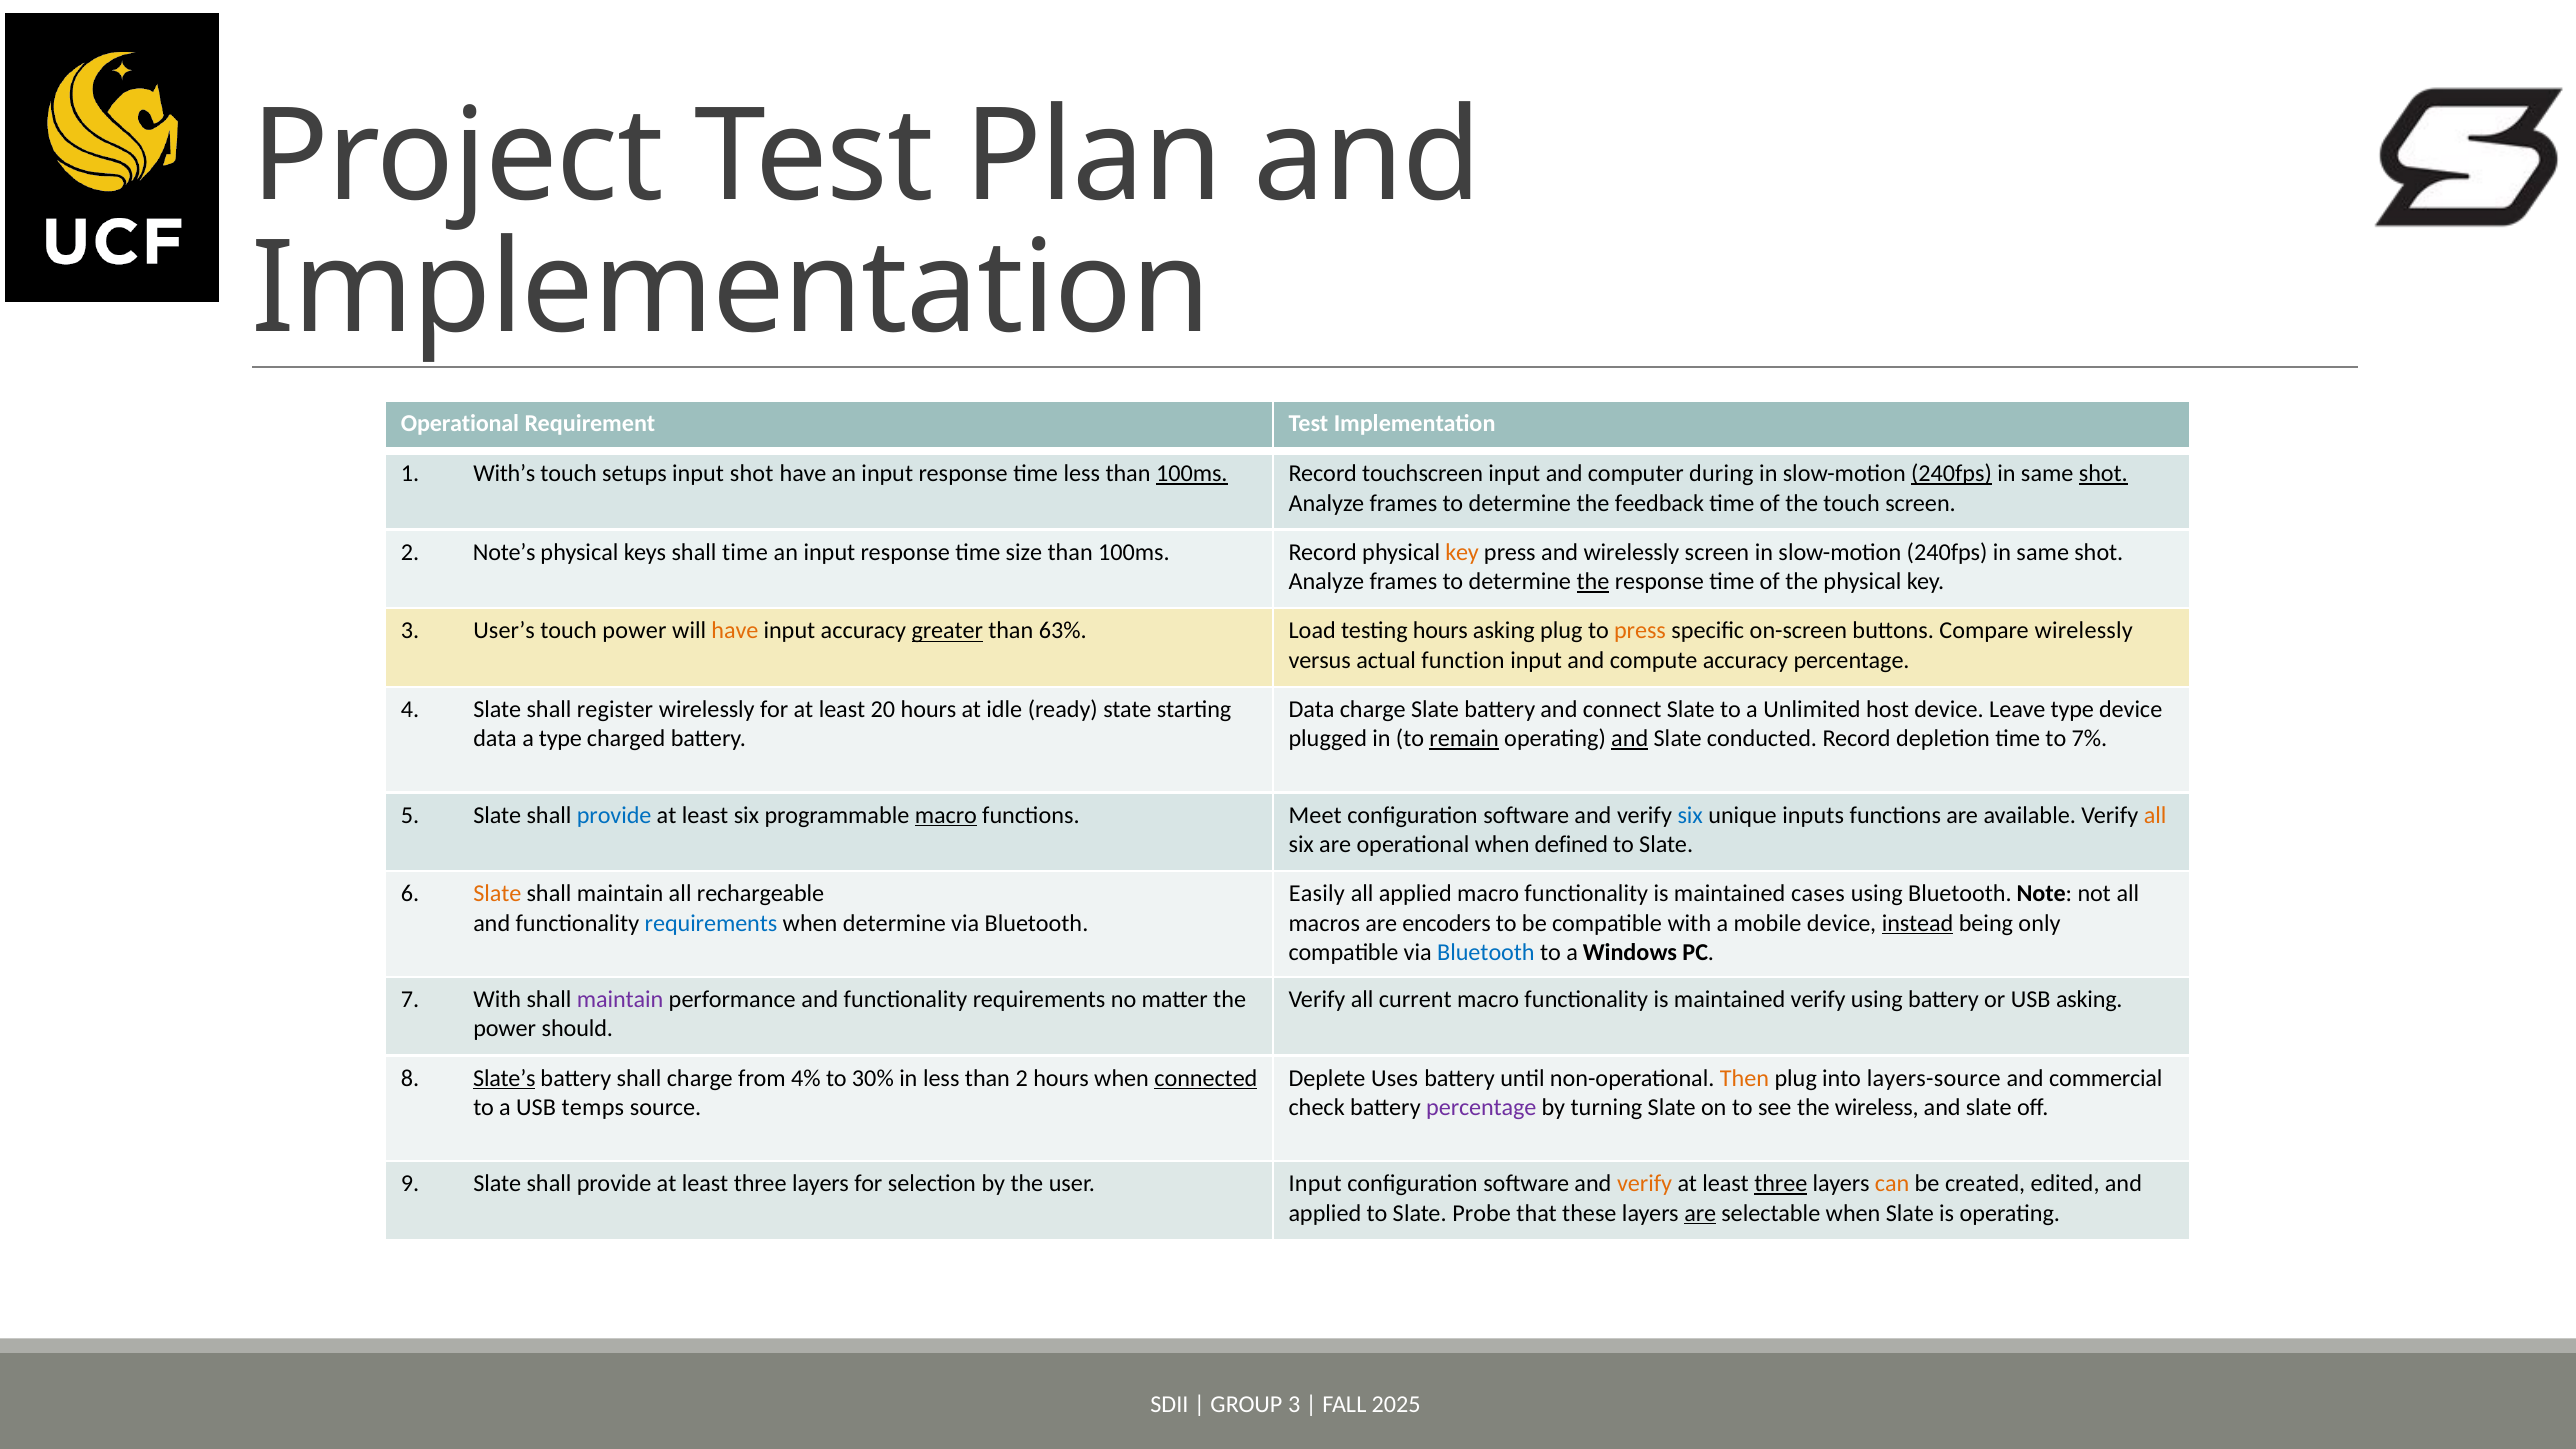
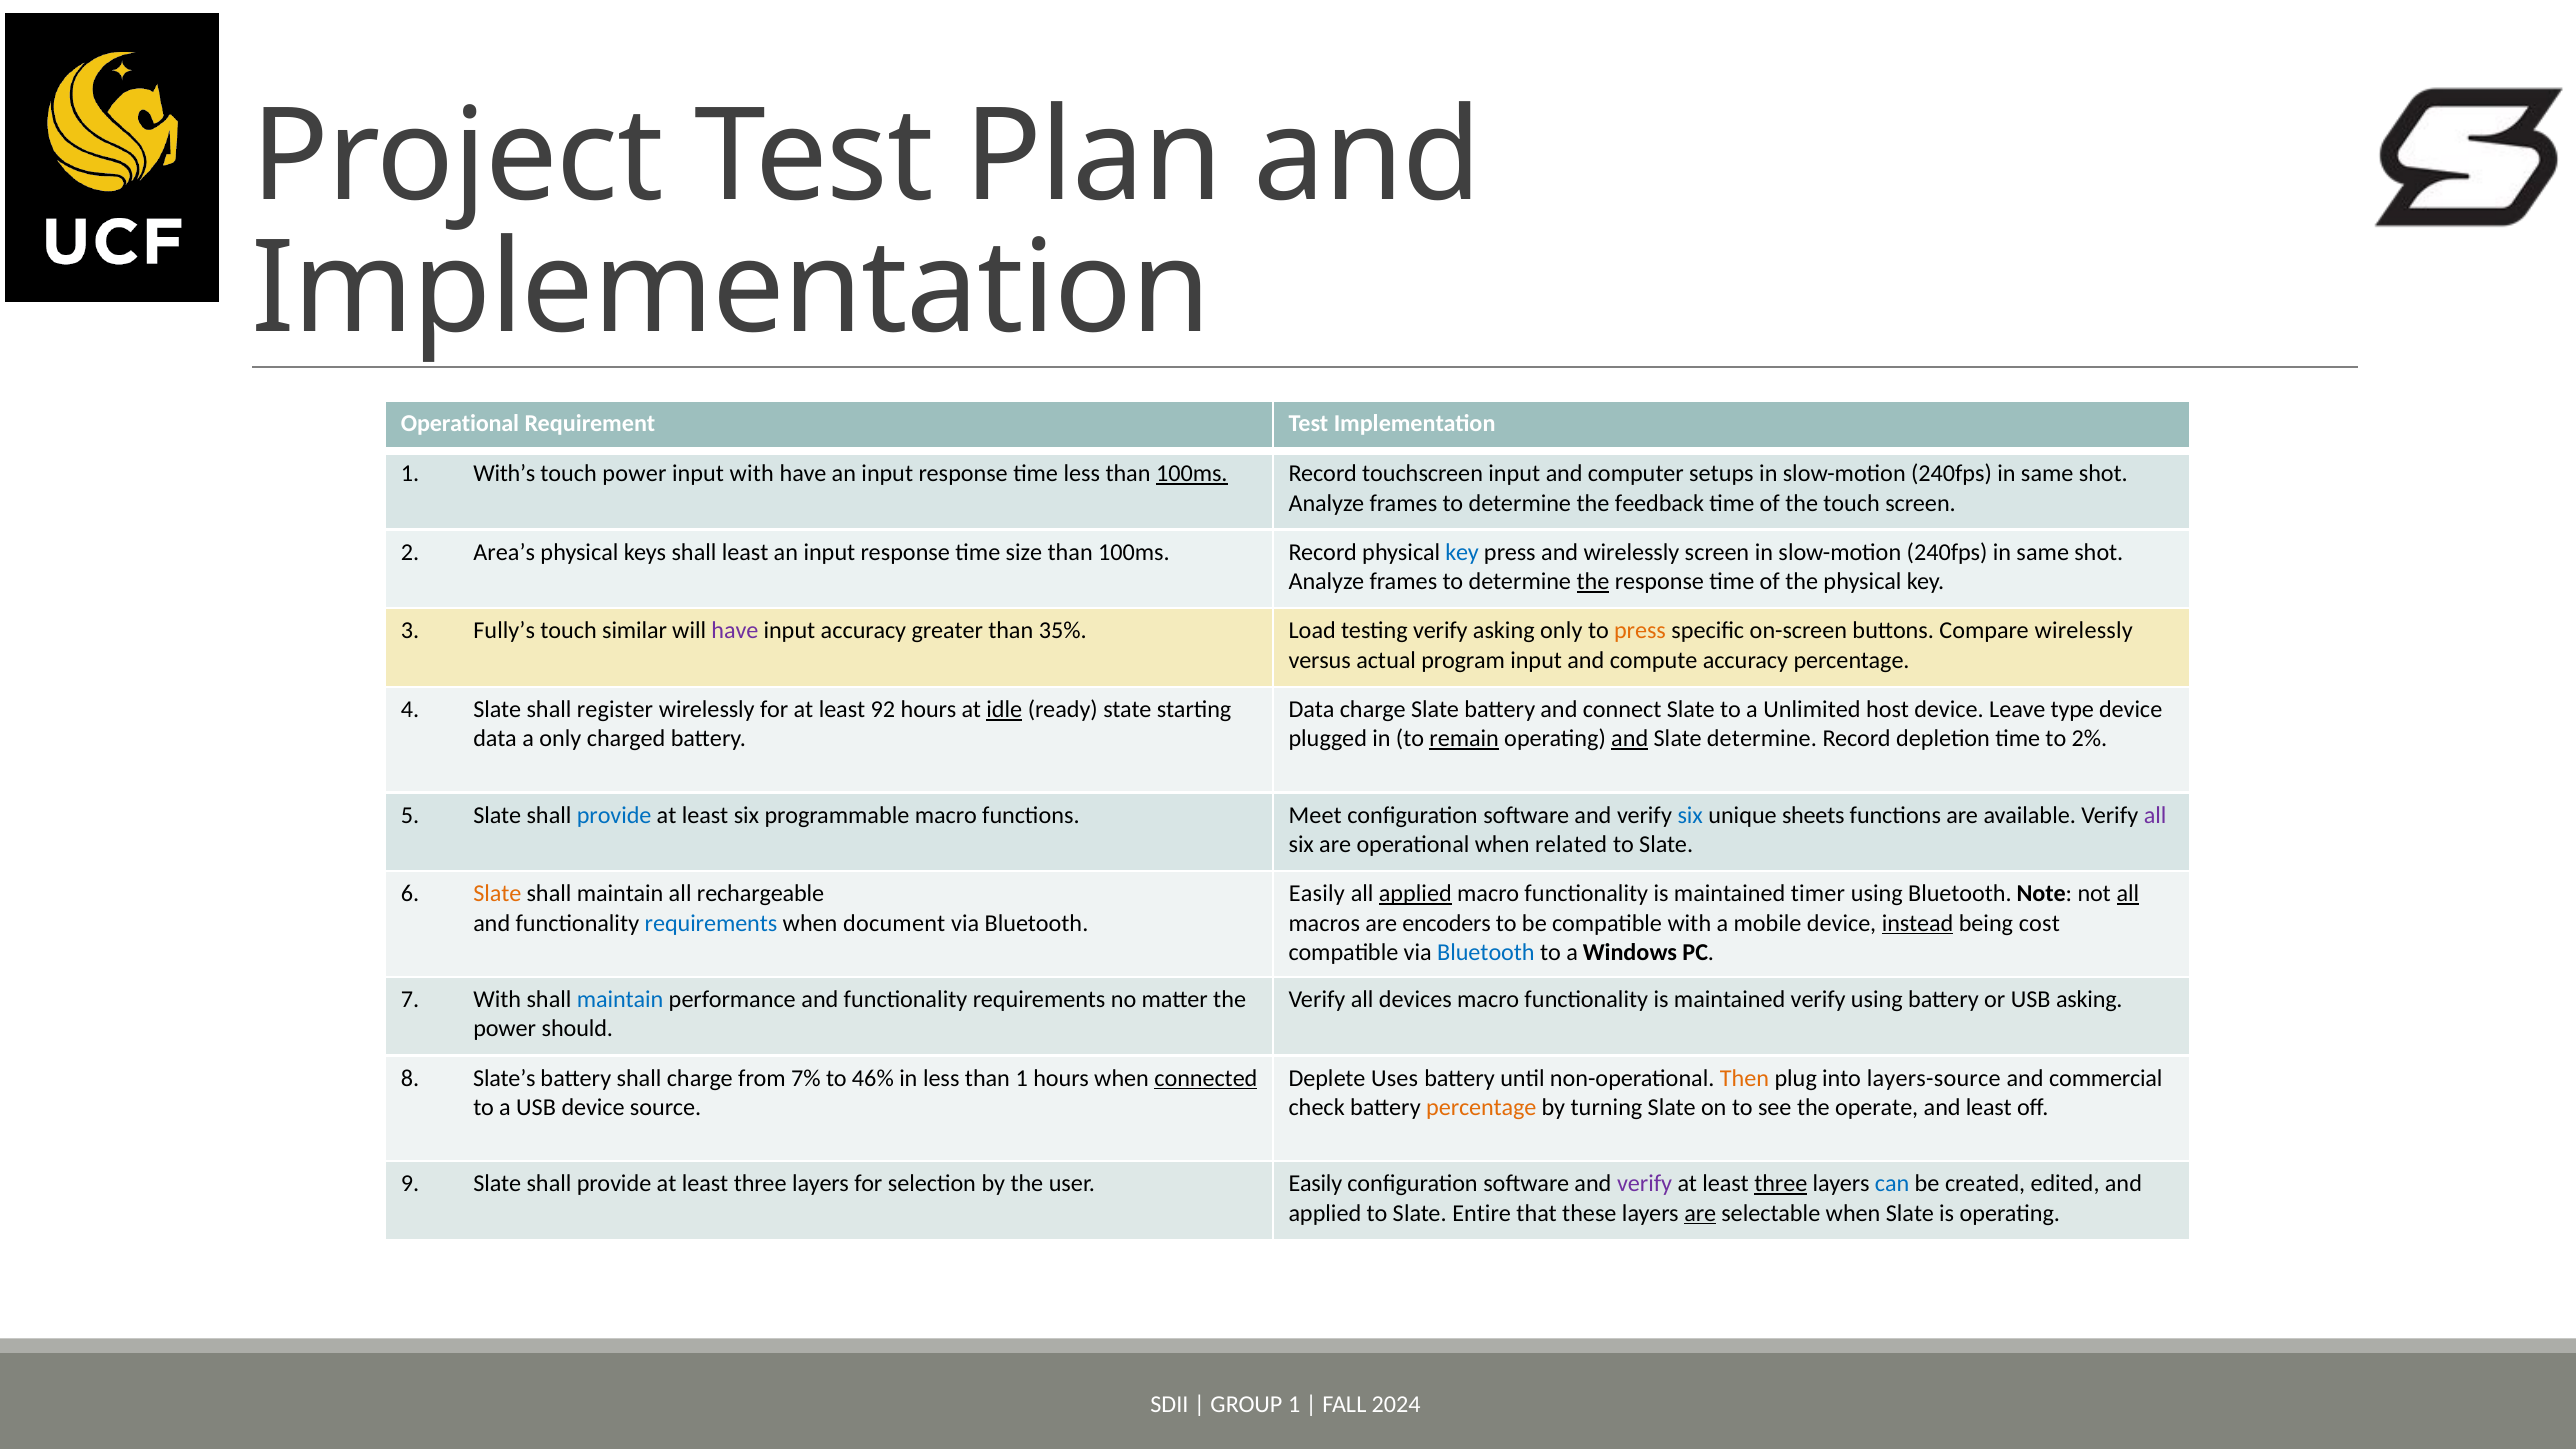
touch setups: setups -> power (634, 474)
input shot: shot -> with (752, 474)
during: during -> setups (1721, 474)
240fps underline: present -> none (1951, 474)
shot underline: present -> none (2103, 474)
Note’s: Note’s -> Area’s (504, 552)
shall time: time -> least (745, 552)
key colour: orange -> blue (1462, 552)
User’s: User’s -> Fully’s (504, 631)
touch power: power -> similar (635, 631)
have colour: orange -> purple (735, 631)
greater underline: present -> none (947, 631)
63%: 63% -> 35% (1063, 631)
testing hours: hours -> verify (1440, 631)
asking plug: plug -> only (1561, 631)
function: function -> program (1463, 660)
20: 20 -> 92 (883, 709)
idle underline: none -> present (1004, 709)
a type: type -> only (560, 739)
Slate conducted: conducted -> determine (1762, 739)
7%: 7% -> 2% (2089, 739)
macro underline: present -> none (946, 815)
inputs: inputs -> sheets (1813, 815)
all colour: orange -> purple (2155, 815)
defined: defined -> related (1571, 845)
applied underline: none -> present (1415, 894)
cases: cases -> timer (1818, 894)
all underline: none -> present (2128, 894)
when determine: determine -> document (894, 923)
only: only -> cost (2039, 923)
maintain colour: purple -> blue (620, 999)
current: current -> devices (1415, 999)
Slate’s underline: present -> none (504, 1078)
4%: 4% -> 7% (806, 1078)
30%: 30% -> 46% (873, 1078)
than 2: 2 -> 1 (1022, 1078)
USB temps: temps -> device (593, 1107)
percentage colour: purple -> orange (1481, 1107)
wireless: wireless -> operate (1877, 1107)
slate: slate -> least (1989, 1107)
user Input: Input -> Easily (1315, 1184)
verify colour: orange -> purple (1645, 1184)
can colour: orange -> blue (1892, 1184)
Probe: Probe -> Entire (1482, 1213)
GROUP 3: 3 -> 1 (1294, 1405)
2025: 2025 -> 2024 (1396, 1405)
